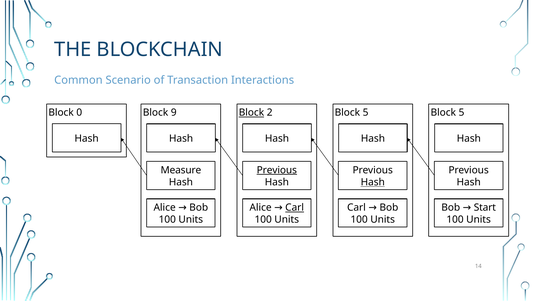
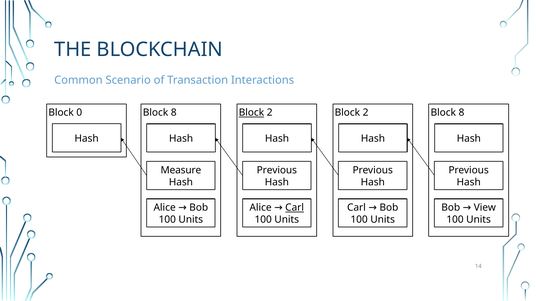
9: 9 -> 8 (174, 113)
5: 5 -> 2 (366, 113)
5: 5 -> 8 (461, 113)
Previous underline: present -> none (277, 170)
Hash underline: present -> none (373, 182)
Start: Start -> View (485, 208)
